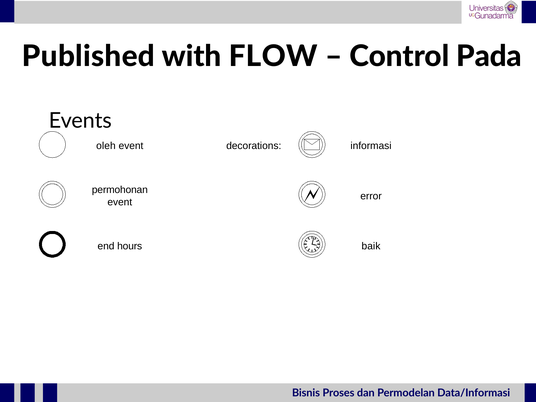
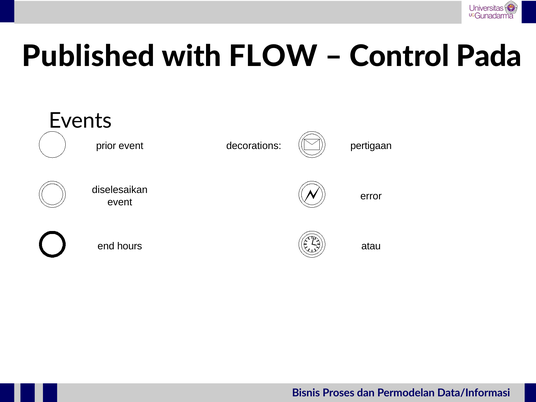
oleh: oleh -> prior (106, 146)
informasi: informasi -> pertigaan (371, 146)
permohonan: permohonan -> diselesaikan (120, 190)
baik: baik -> atau (371, 246)
